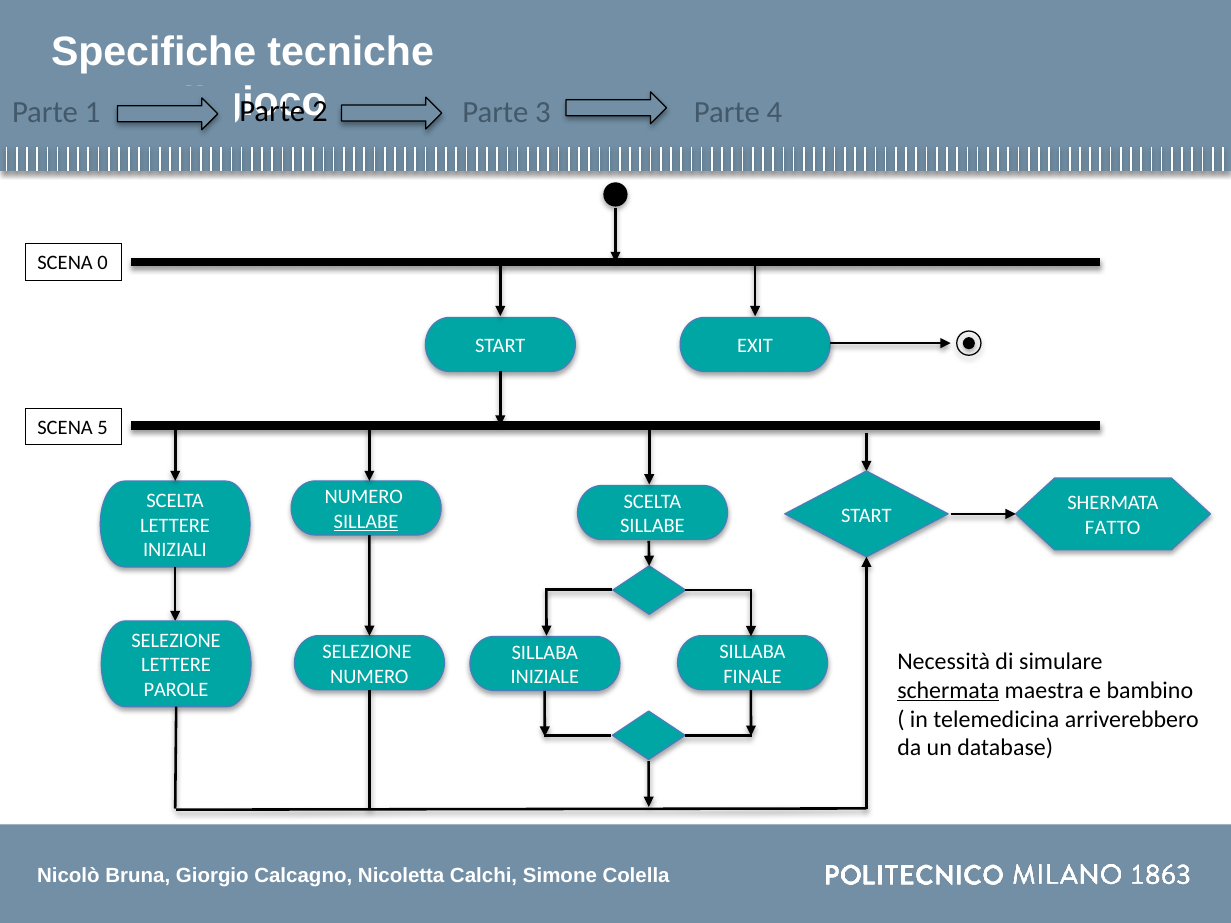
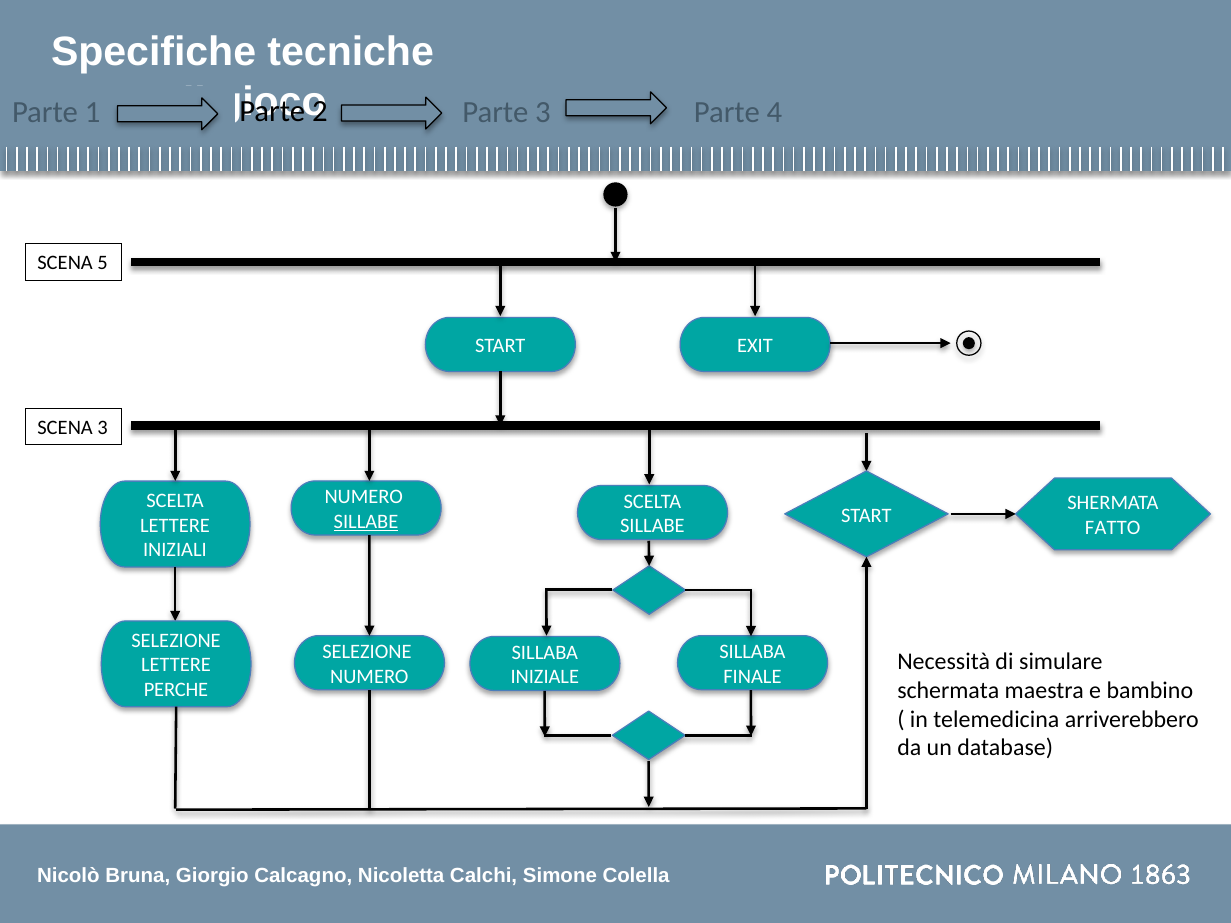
0: 0 -> 5 (103, 263)
SCENA 5: 5 -> 3 (103, 428)
schermata underline: present -> none (948, 691)
PAROLE: PAROLE -> PERCHE (176, 690)
